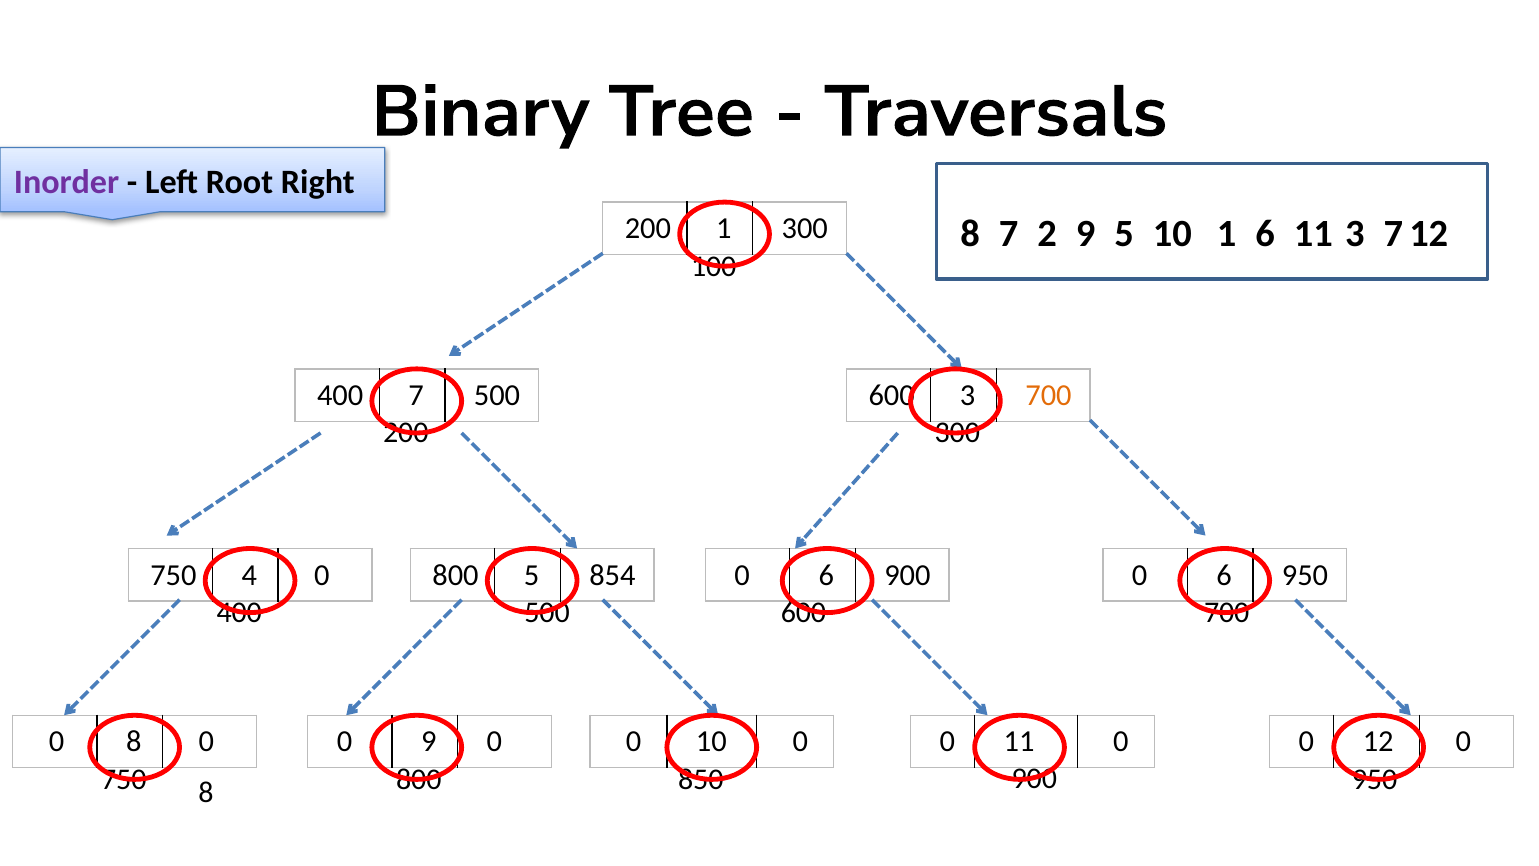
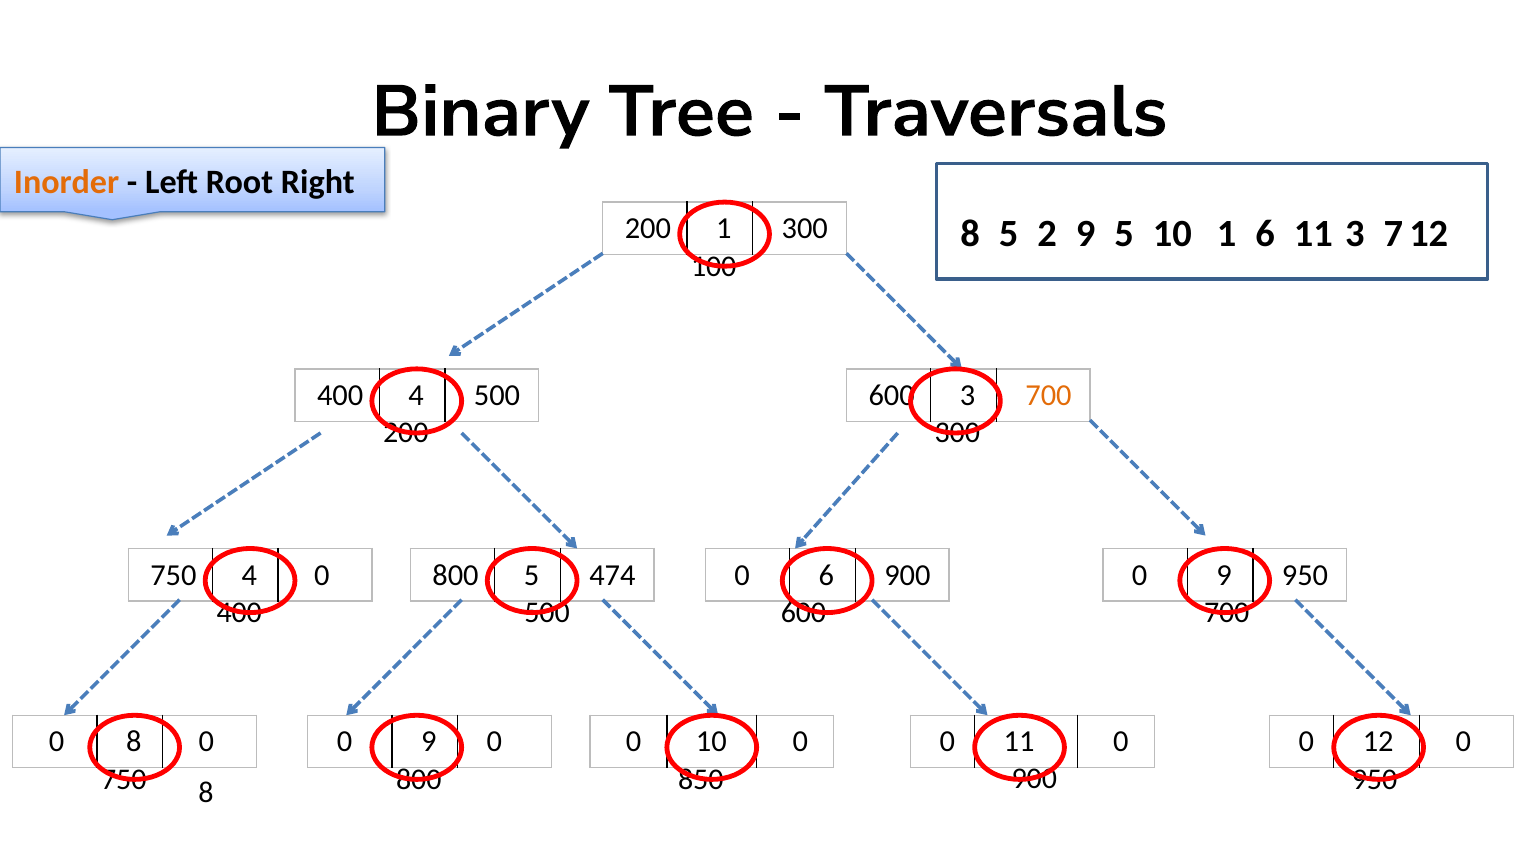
Inorder colour: purple -> orange (67, 182)
8 7: 7 -> 5 (1009, 233)
400 7: 7 -> 4 (416, 395)
854: 854 -> 474 (612, 575)
6: 6 -> 9 (1224, 575)
